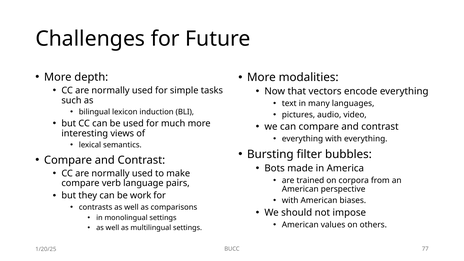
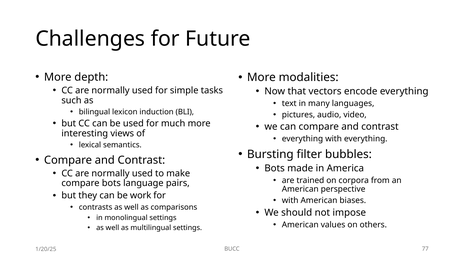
compare verb: verb -> bots (111, 183)
